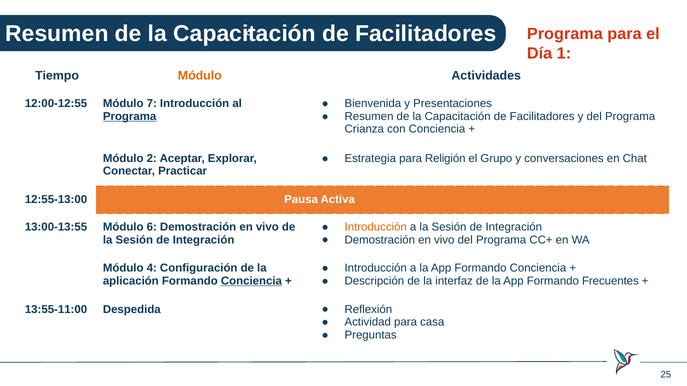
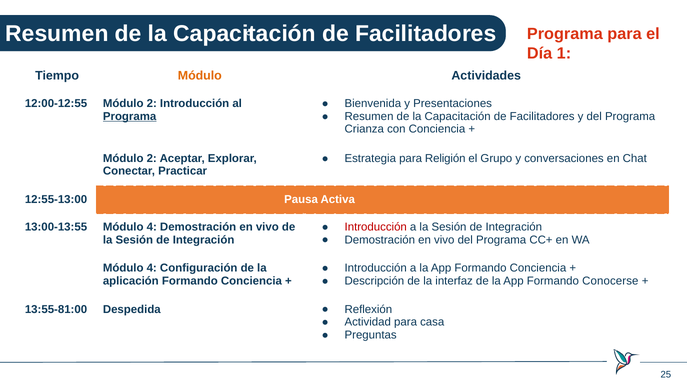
12:00-12:55 Módulo 7: 7 -> 2 (152, 104)
13:00-13:55 Módulo 6: 6 -> 4 (152, 227)
Introducción colour: orange -> red (376, 227)
Conciencia underline: present -> none (251, 281)
Frecuentes: Frecuentes -> Conocerse (610, 281)
13:55-11:00: 13:55-11:00 -> 13:55-81:00 (56, 310)
